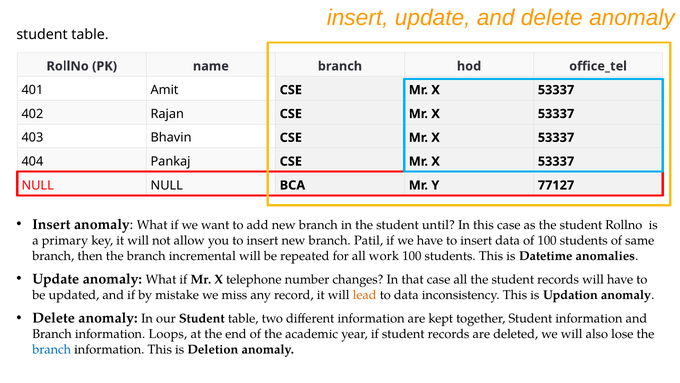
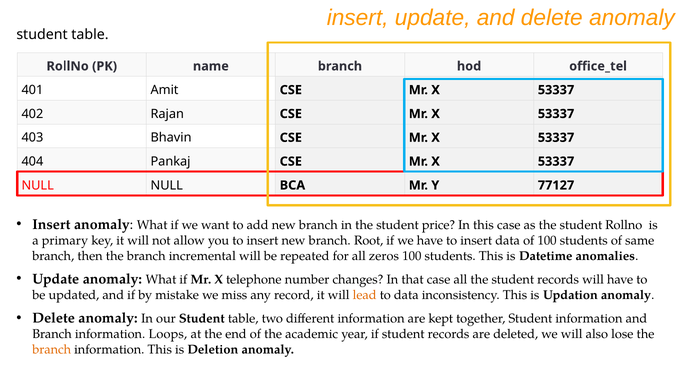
until: until -> price (439, 225)
Patil: Patil -> Root (369, 240)
work: work -> zeros (384, 256)
branch colour: blue -> orange (52, 349)
